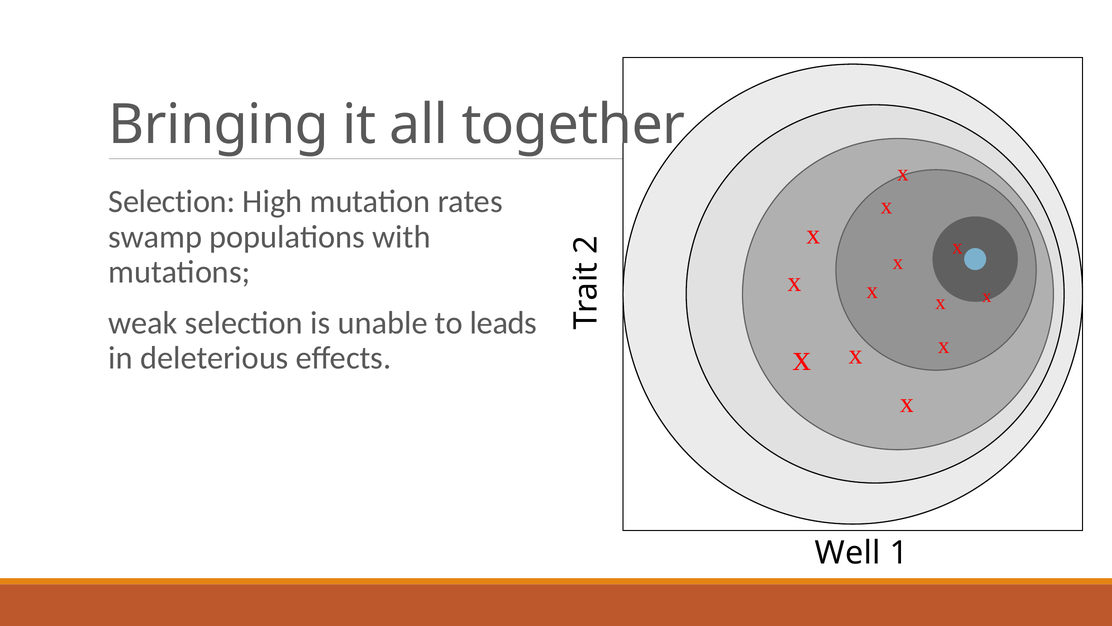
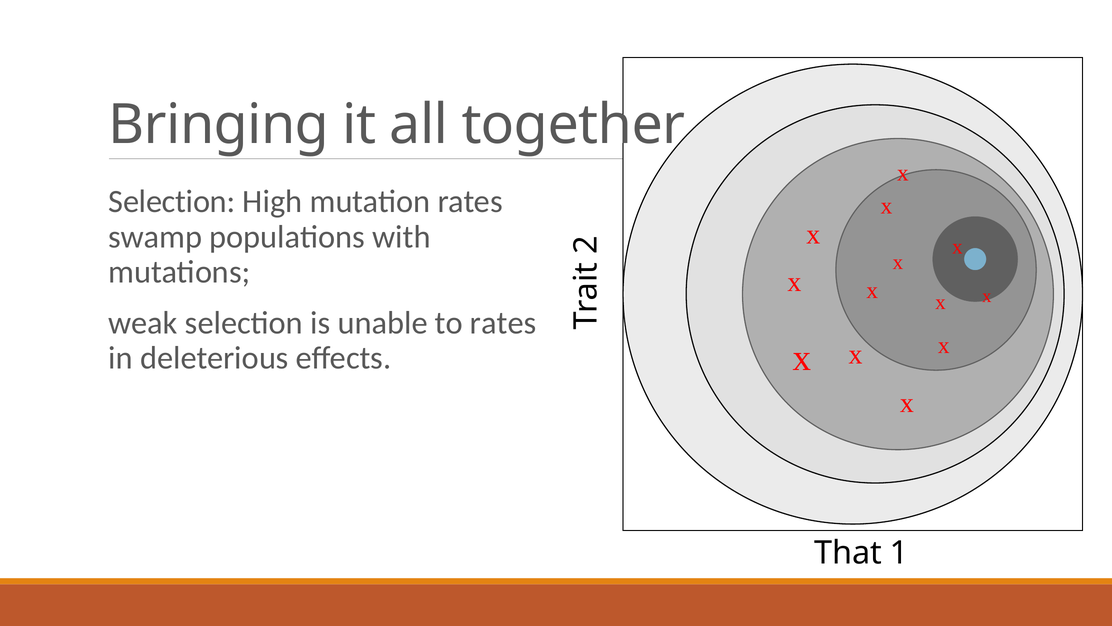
to leads: leads -> rates (503, 323)
Well: Well -> That (848, 553)
